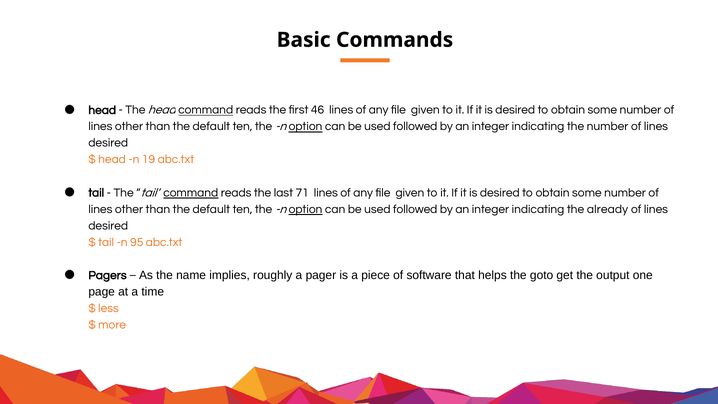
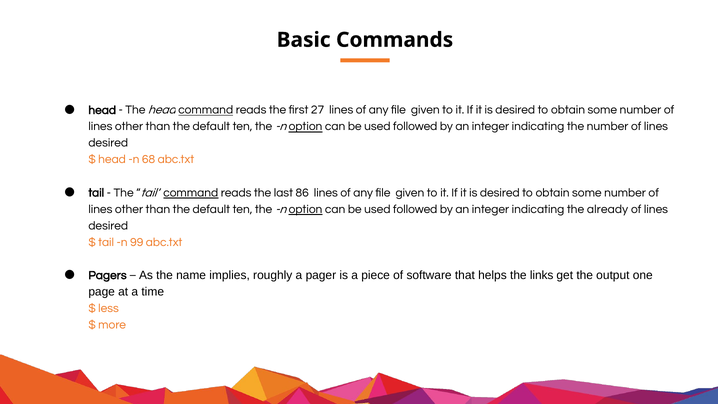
46: 46 -> 27 (318, 110)
19: 19 -> 68 (149, 159)
71: 71 -> 86 (302, 193)
95: 95 -> 99 (137, 242)
goto: goto -> links (542, 275)
